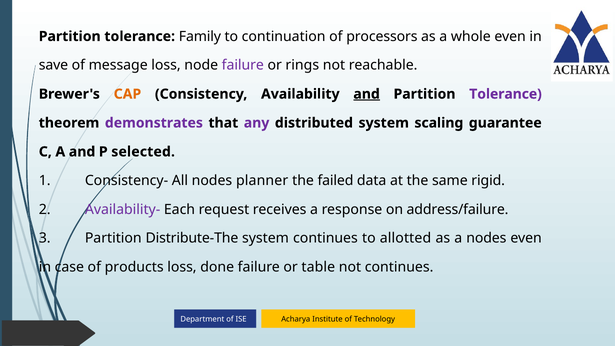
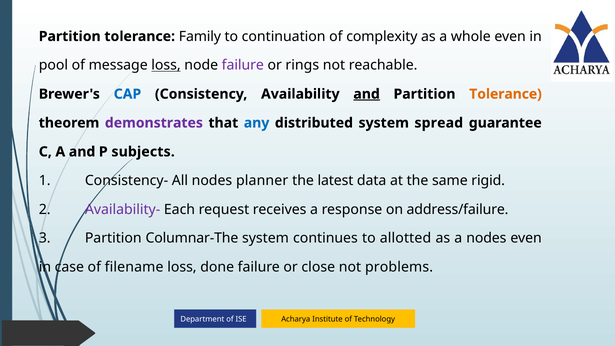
processors: processors -> complexity (382, 36)
save: save -> pool (53, 65)
loss underline: none -> present (166, 65)
CAP colour: orange -> blue (127, 94)
Tolerance colour: purple -> orange (506, 94)
any colour: purple -> blue (257, 123)
scaling: scaling -> spread (439, 123)
selected: selected -> subjects (143, 152)
failed: failed -> latest (335, 181)
Distribute-The: Distribute-The -> Columnar-The (192, 238)
products: products -> filename (134, 267)
table: table -> close (318, 267)
not continues: continues -> problems (399, 267)
